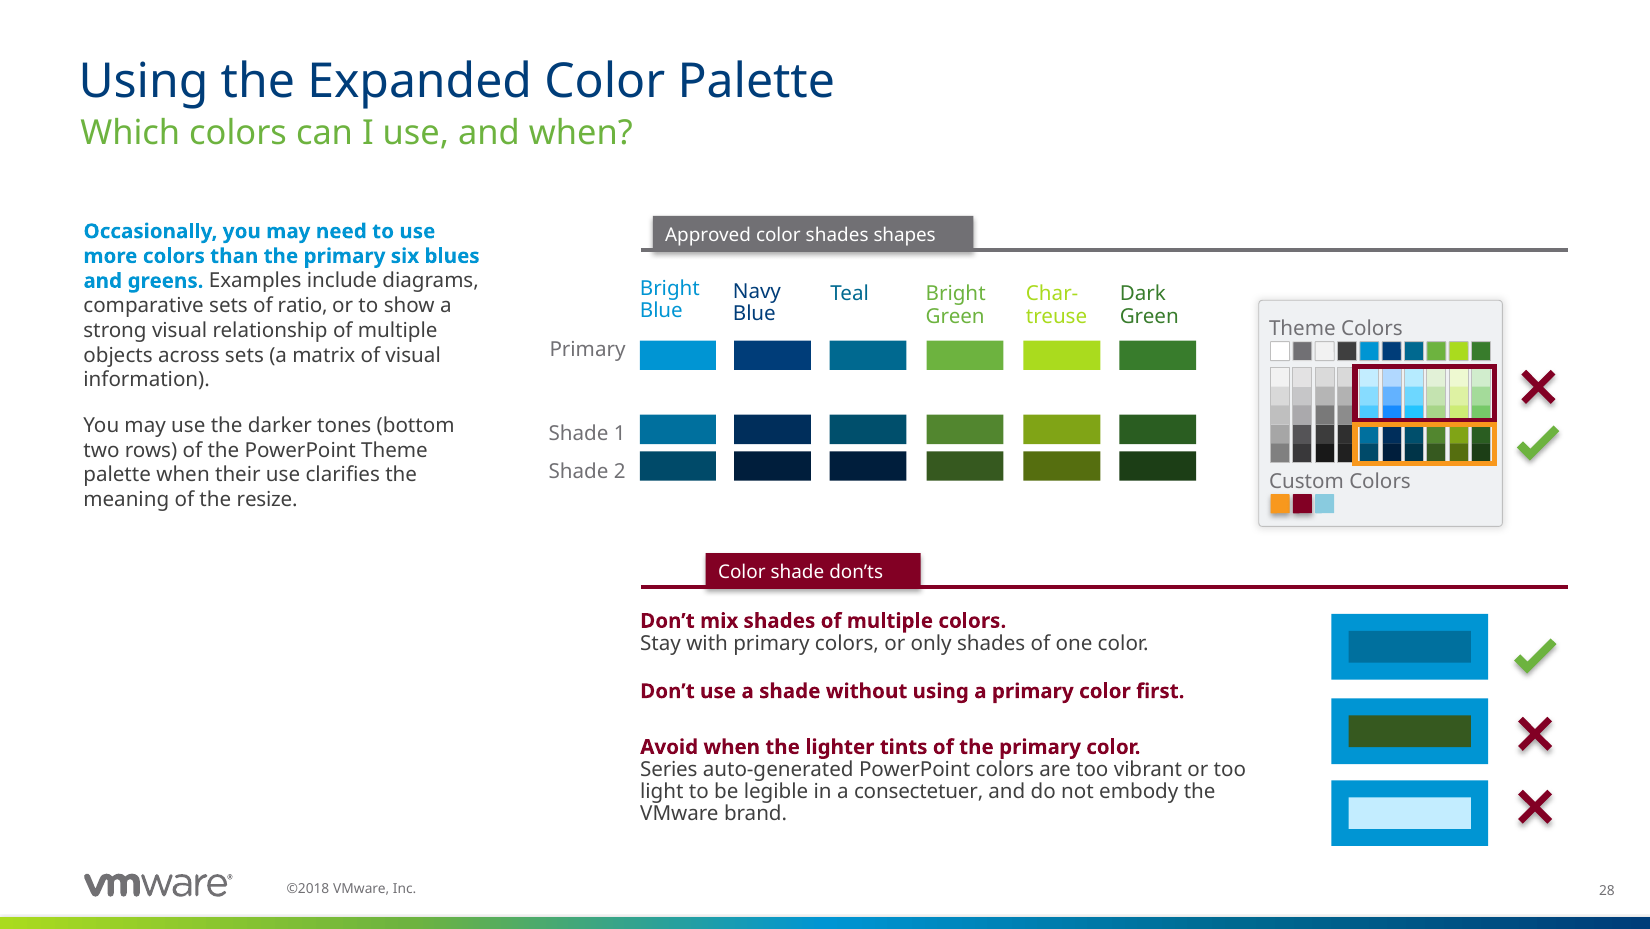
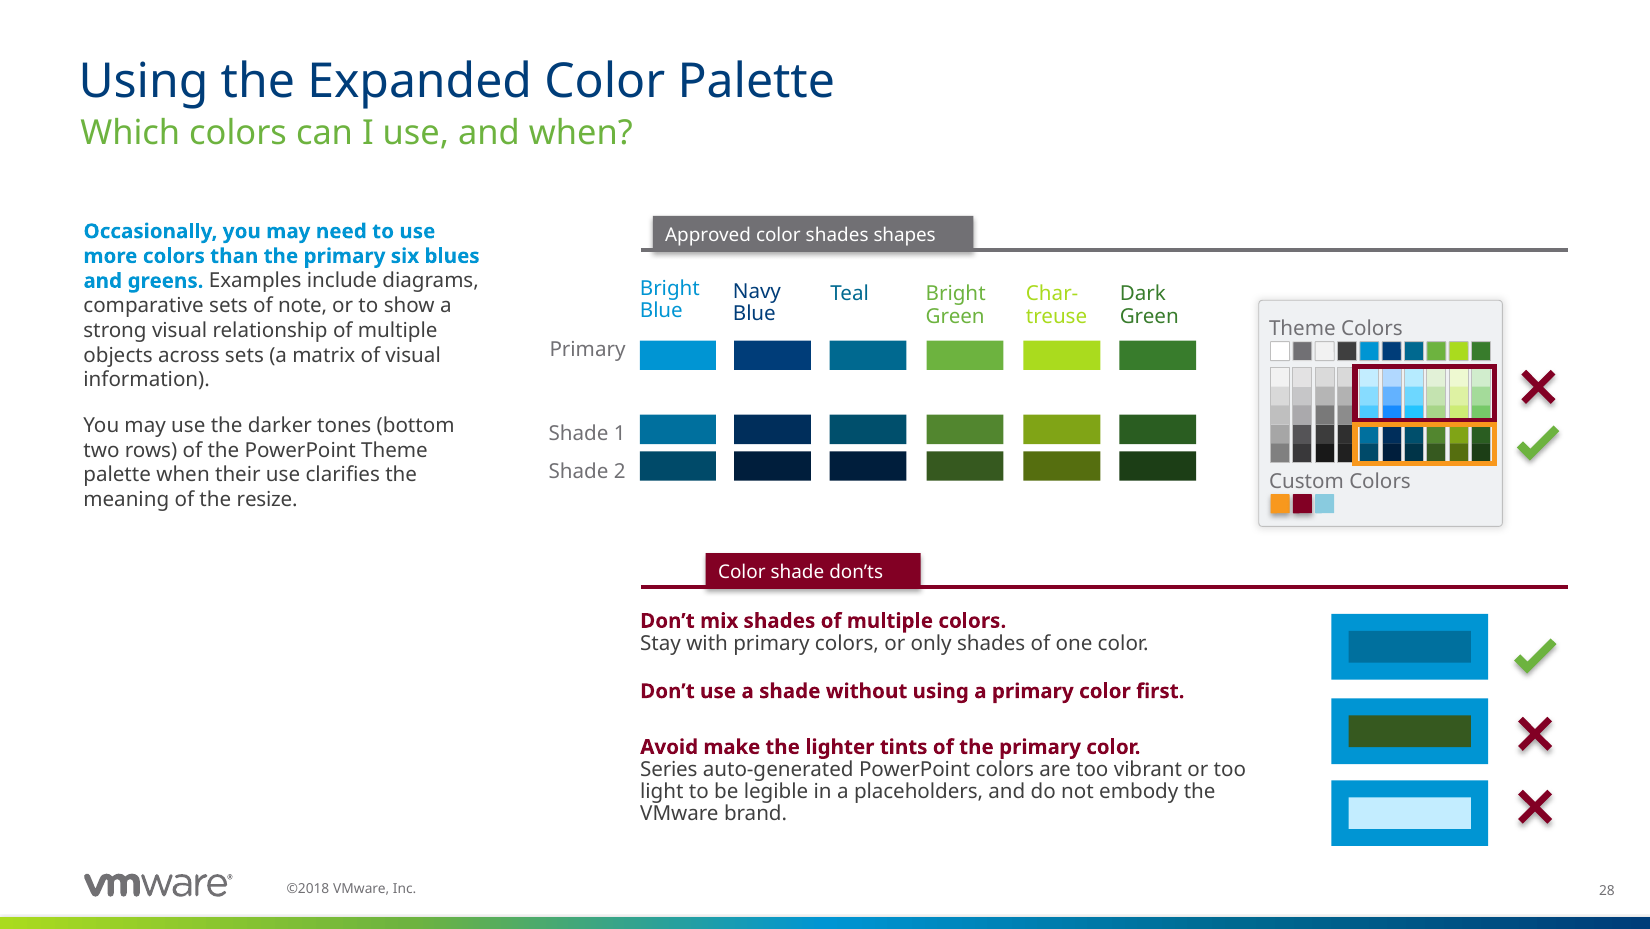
ratio: ratio -> note (303, 306)
Avoid when: when -> make (732, 747)
consectetuer: consectetuer -> placeholders (919, 791)
